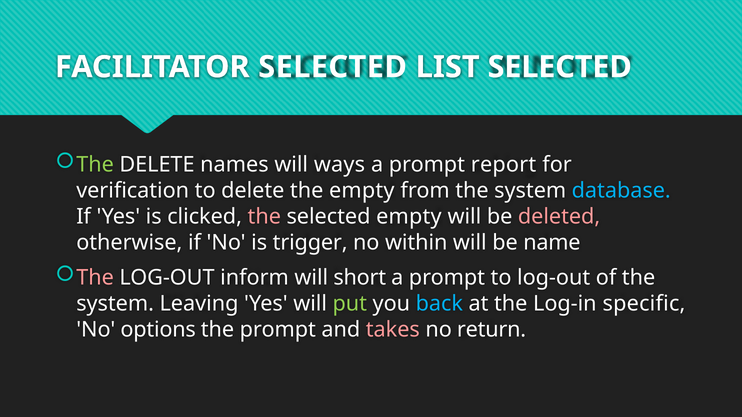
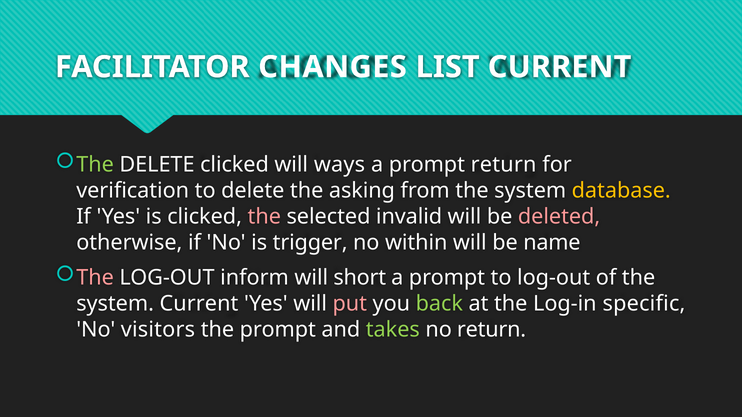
FACILITATOR SELECTED: SELECTED -> CHANGES (333, 67)
LIST SELECTED: SELECTED -> CURRENT (560, 67)
DELETE names: names -> clicked (234, 165)
prompt report: report -> return (504, 165)
the empty: empty -> asking (362, 191)
database colour: light blue -> yellow (621, 191)
selected empty: empty -> invalid (409, 217)
system Leaving: Leaving -> Current (199, 304)
put colour: light green -> pink (350, 304)
back colour: light blue -> light green (439, 304)
options: options -> visitors (158, 330)
takes colour: pink -> light green (393, 330)
